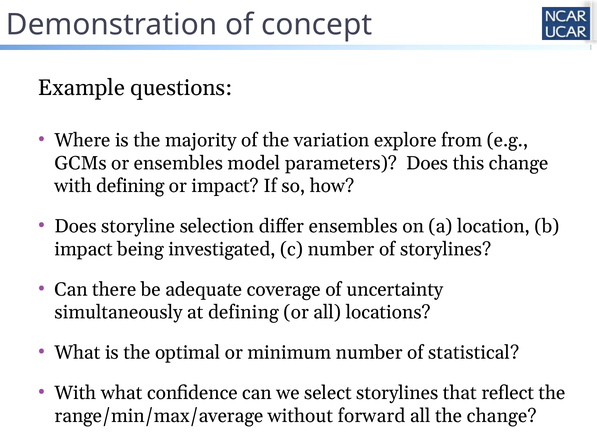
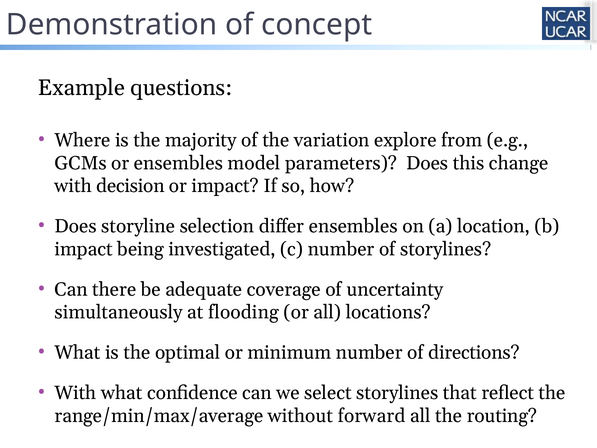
with defining: defining -> decision (130, 186)
at defining: defining -> flooding (243, 312)
statistical: statistical -> directions (474, 352)
the change: change -> routing (502, 416)
